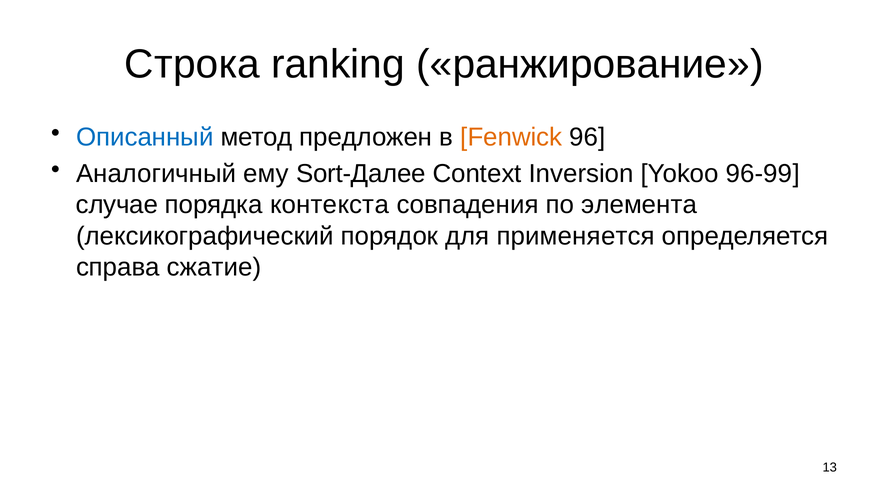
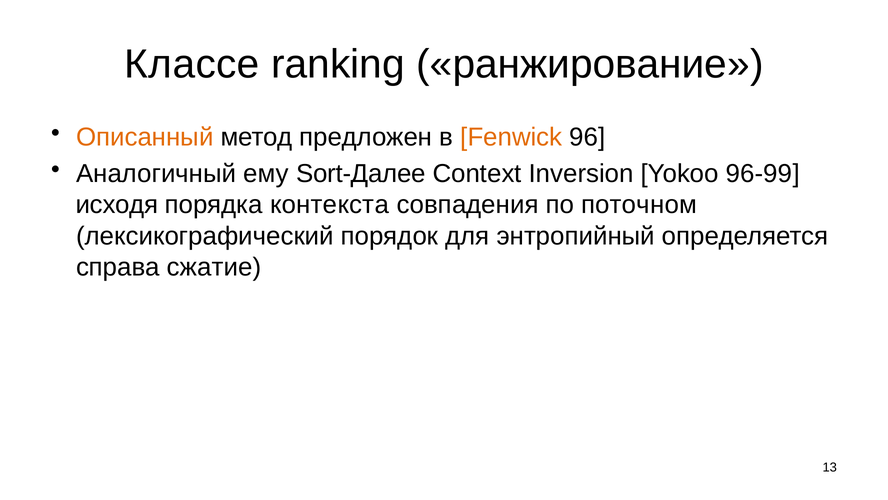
Строка: Строка -> Классе (192, 64)
Описанный colour: blue -> orange (145, 137)
случае: случае -> исходя (117, 205)
элемента: элемента -> поточном (639, 205)
применяется: применяется -> энтропийный (576, 236)
